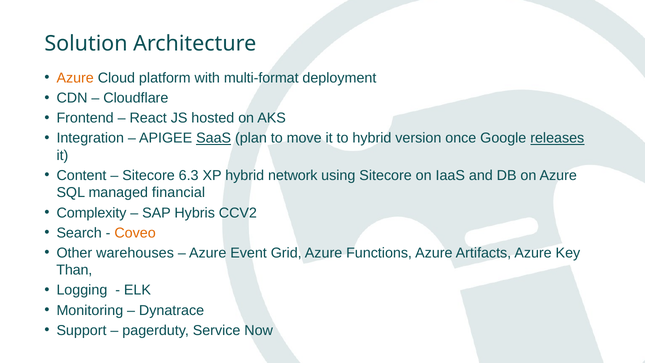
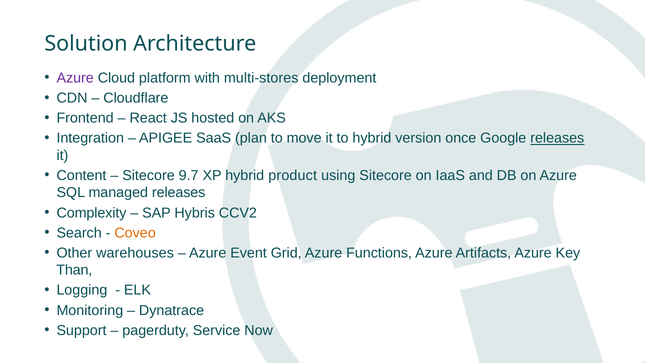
Azure colour: orange -> purple (75, 78)
multi-format: multi-format -> multi-stores (261, 78)
SaaS underline: present -> none (214, 138)
6.3: 6.3 -> 9.7 (189, 175)
network: network -> product (293, 175)
managed financial: financial -> releases (179, 193)
